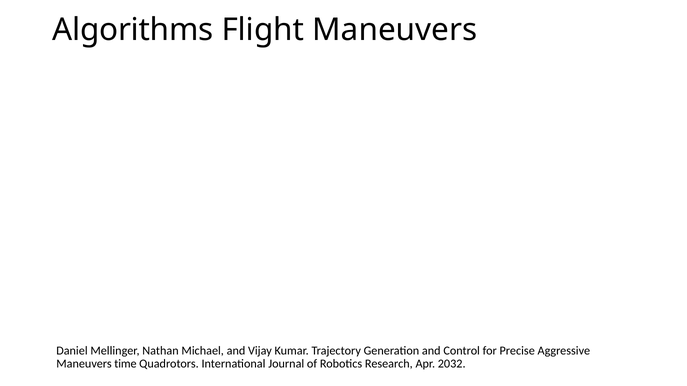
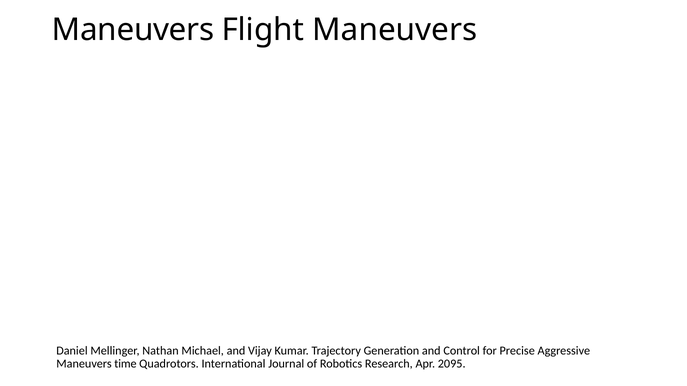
Algorithms: Algorithms -> Maneuvers (133, 30)
2032: 2032 -> 2095 (452, 364)
